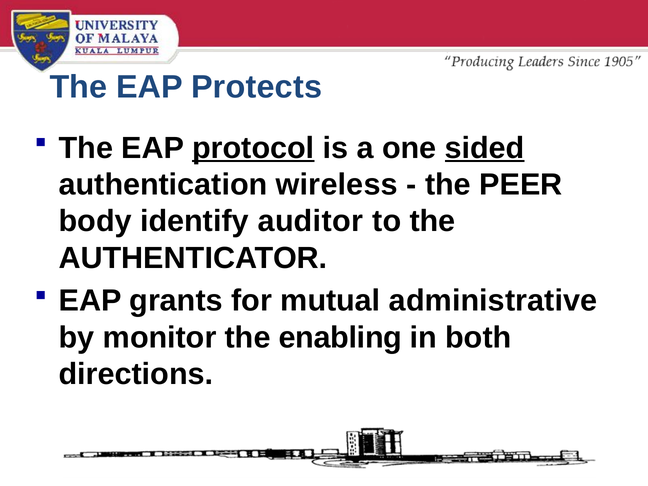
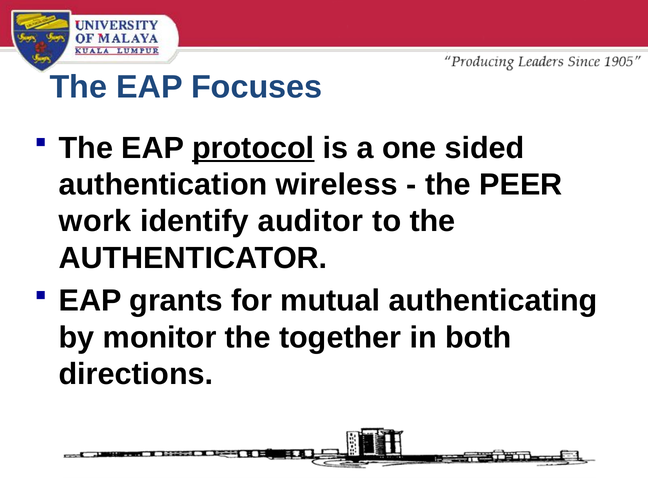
Protects: Protects -> Focuses (257, 87)
sided underline: present -> none (485, 148)
body: body -> work (95, 221)
administrative: administrative -> authenticating (493, 301)
enabling: enabling -> together (340, 338)
